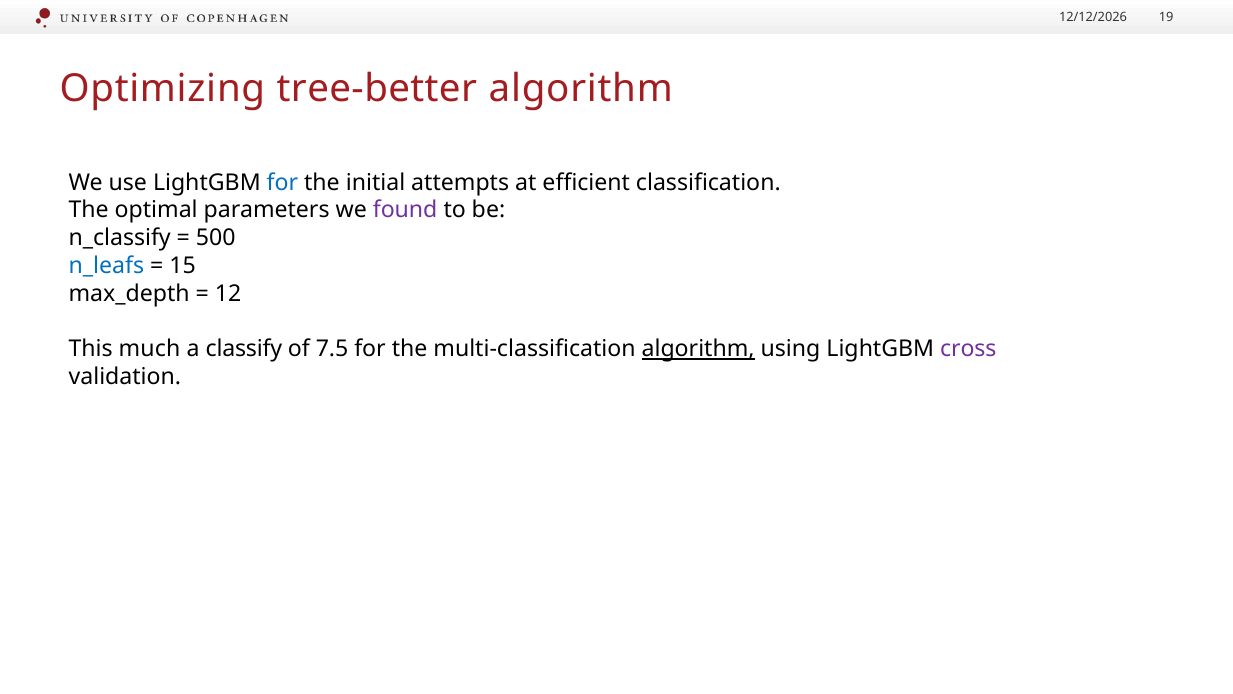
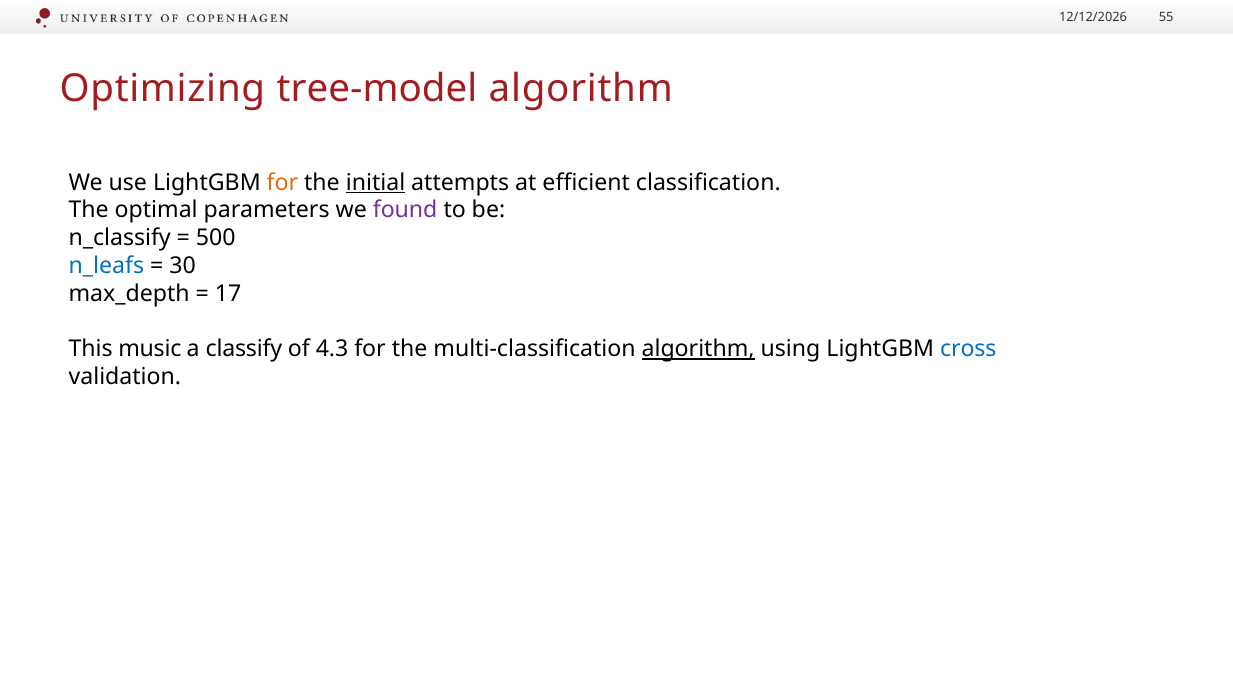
19: 19 -> 55 (1166, 18)
tree-better: tree-better -> tree-model (377, 89)
for colour: blue -> orange (282, 182)
initial underline: none -> present (376, 182)
15: 15 -> 30 (183, 266)
12: 12 -> 17 (228, 293)
much: much -> music (150, 349)
7.5: 7.5 -> 4.3 (332, 349)
cross colour: purple -> blue (968, 349)
